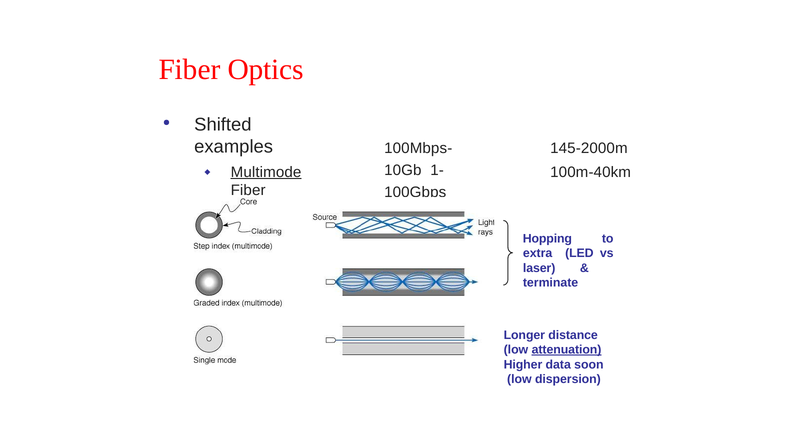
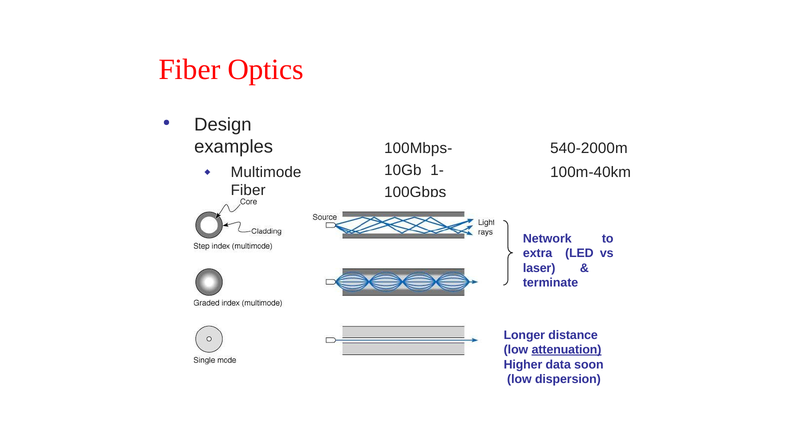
Shifted: Shifted -> Design (223, 125)
145-2000m: 145-2000m -> 540-2000m (589, 148)
Multimode underline: present -> none (266, 172)
Hopping: Hopping -> Network (547, 239)
